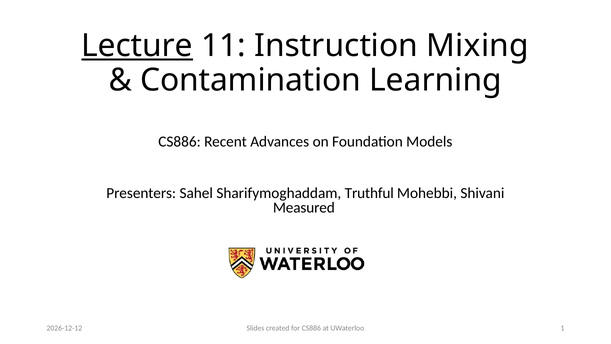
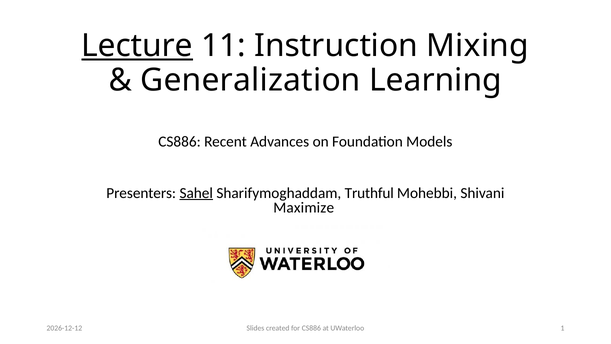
Contamination: Contamination -> Generalization (251, 80)
Sahel underline: none -> present (196, 193)
Measured: Measured -> Maximize (304, 208)
